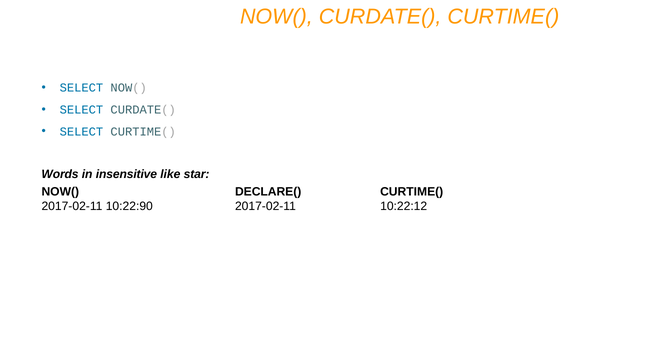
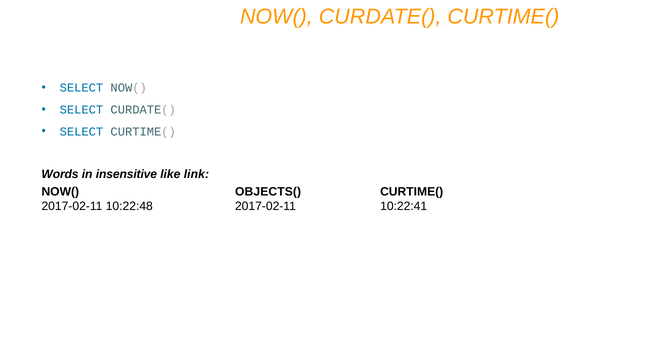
star: star -> link (196, 174)
DECLARE(: DECLARE( -> OBJECTS( (268, 192)
10:22:90: 10:22:90 -> 10:22:48 (129, 206)
10:22:12: 10:22:12 -> 10:22:41 (404, 206)
